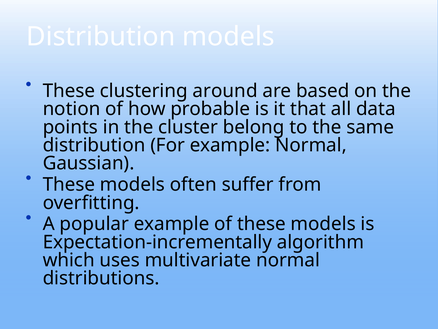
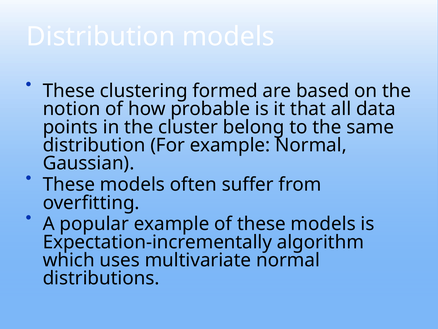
around: around -> formed (225, 91)
